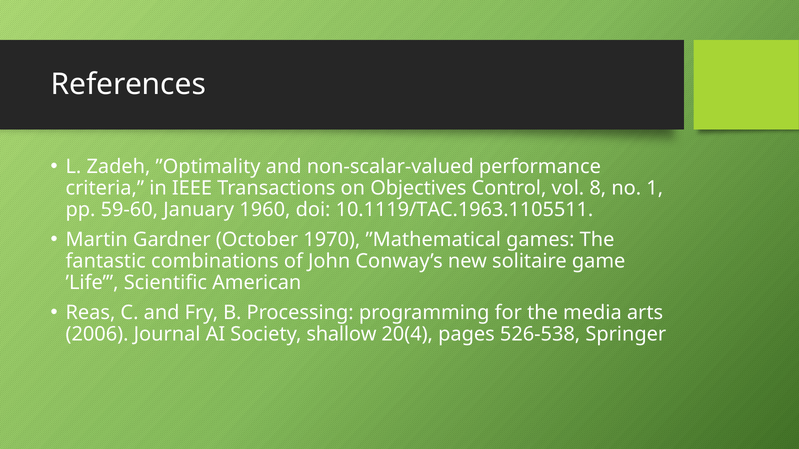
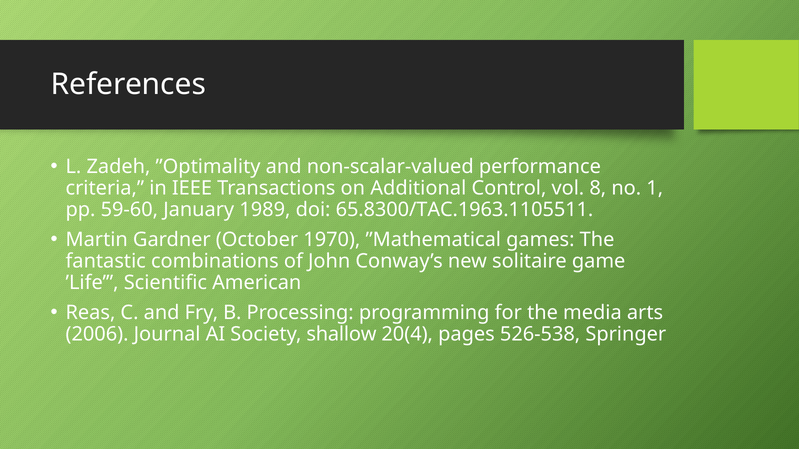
Objectives: Objectives -> Additional (418, 188)
1960: 1960 -> 1989 (265, 210)
10.1119/TAC.1963.1105511: 10.1119/TAC.1963.1105511 -> 65.8300/TAC.1963.1105511 (464, 210)
